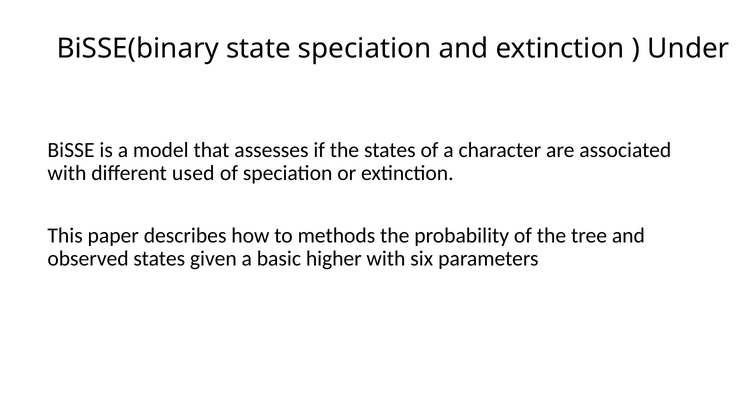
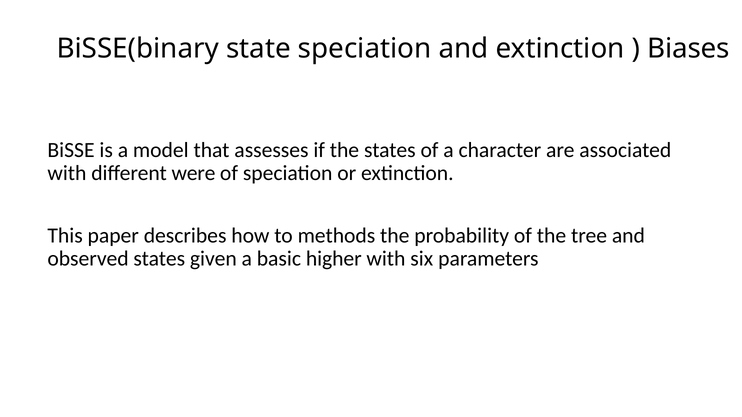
Under: Under -> Biases (689, 49)
used: used -> were (194, 173)
